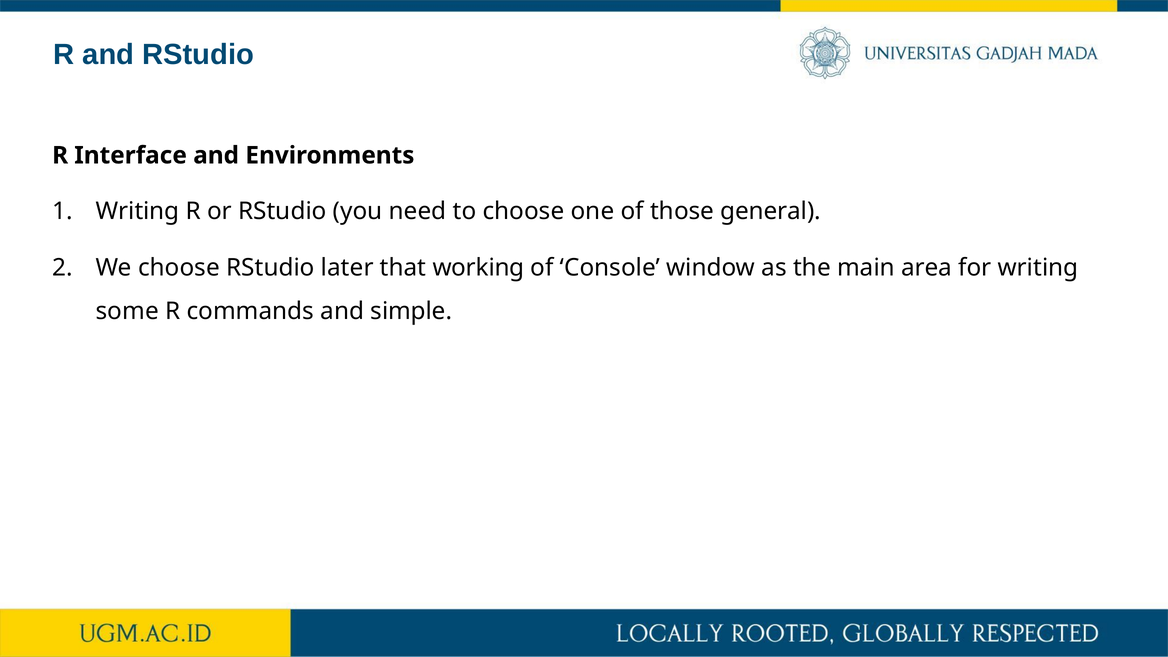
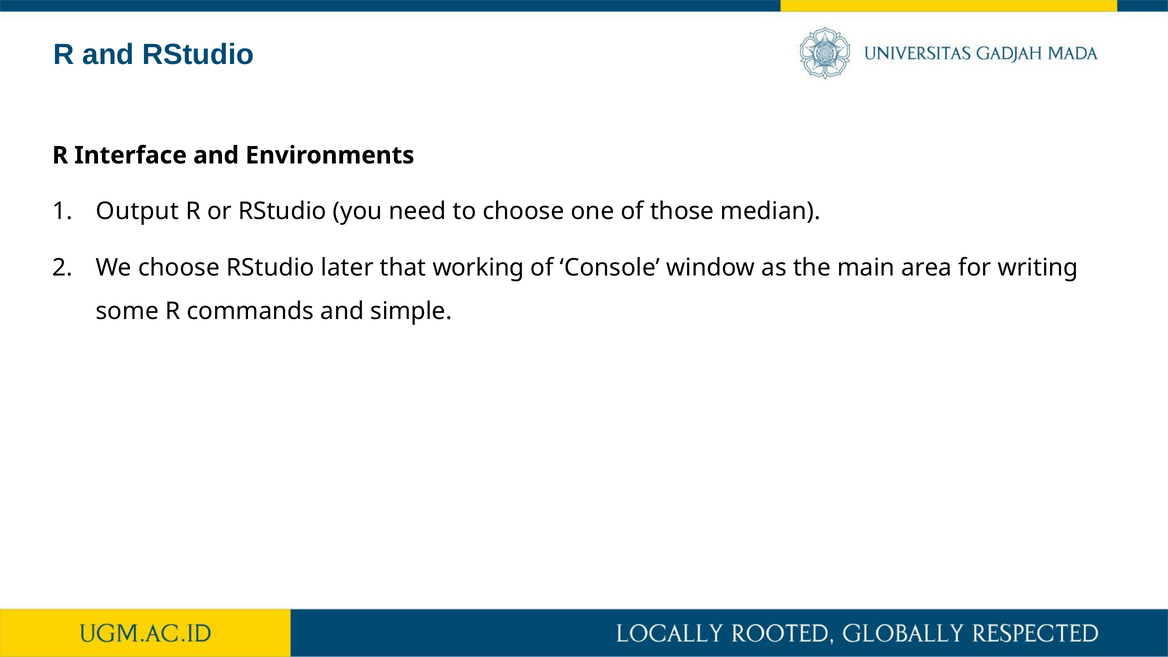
Writing: Writing -> Output (137, 211)
general: general -> median (771, 211)
